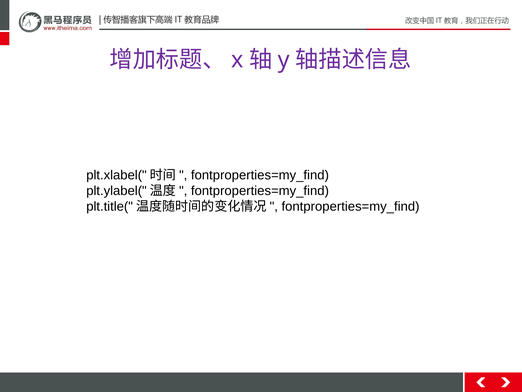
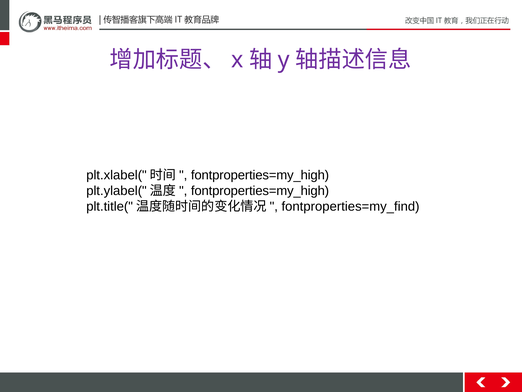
fontproperties=my_find: fontproperties=my_find -> fontproperties=my_high (260, 175)
fontproperties=my_find: fontproperties=my_find -> fontproperties=my_high (260, 191)
